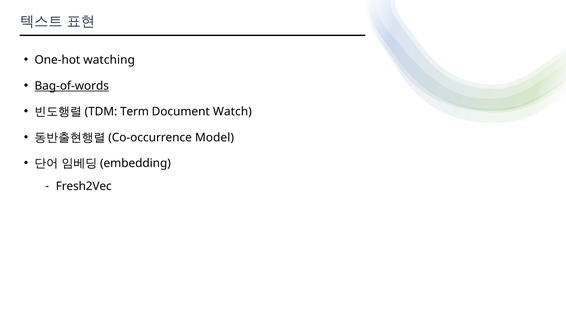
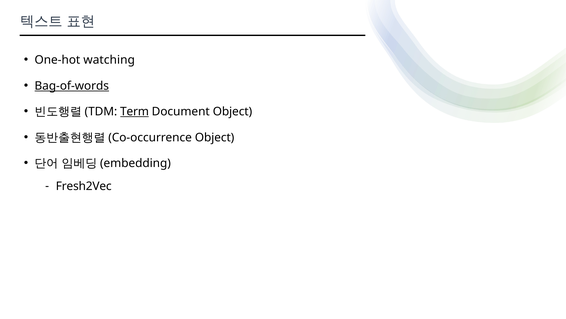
Term underline: none -> present (135, 111)
Document Watch: Watch -> Object (232, 111)
Model: Model -> Object (215, 137)
